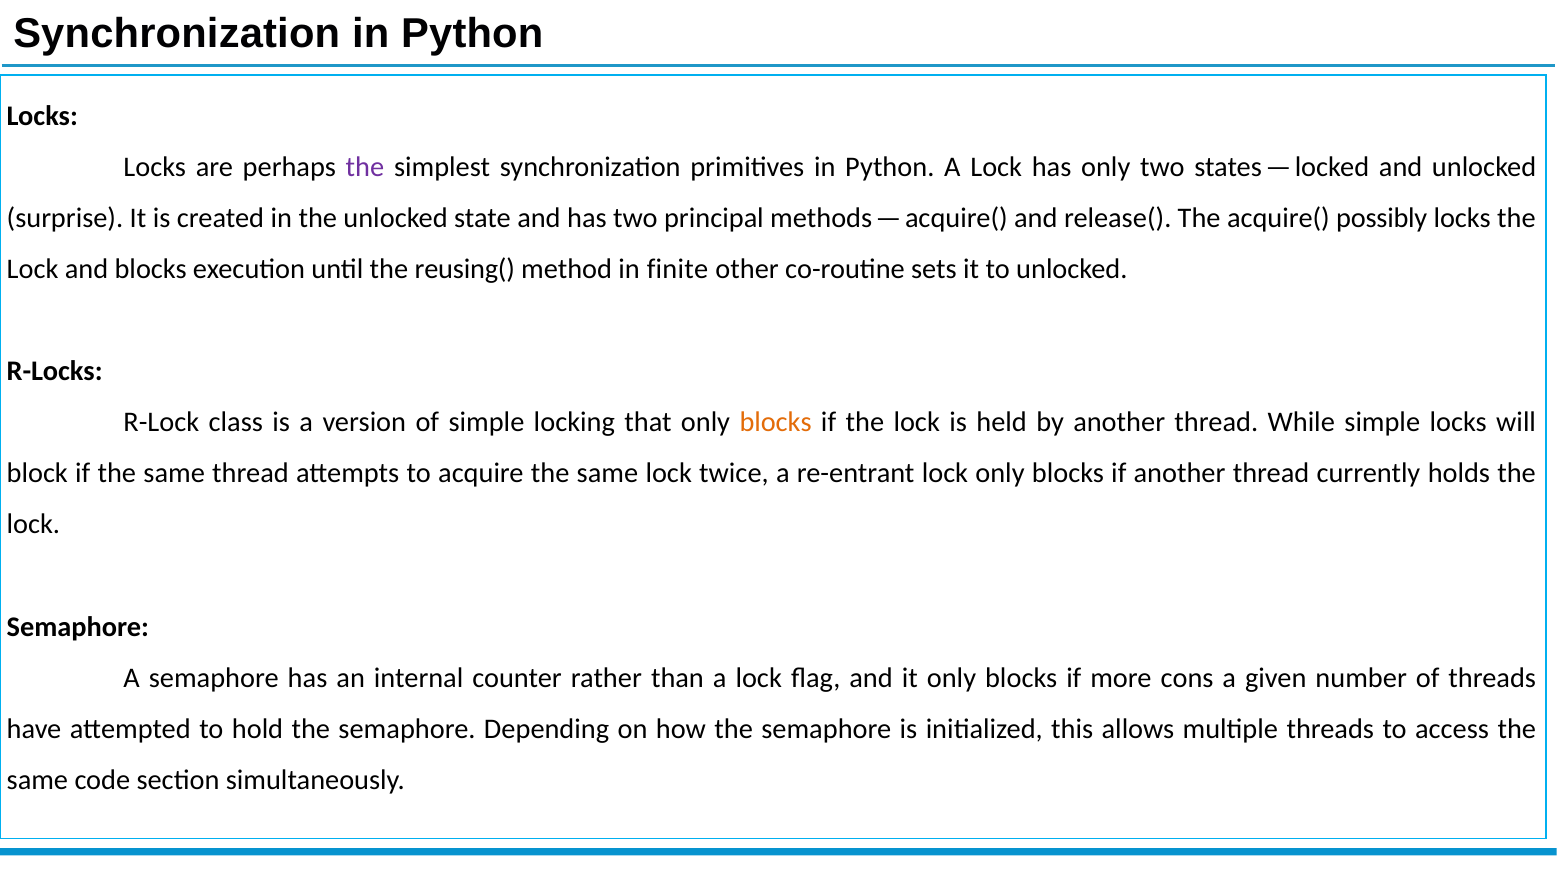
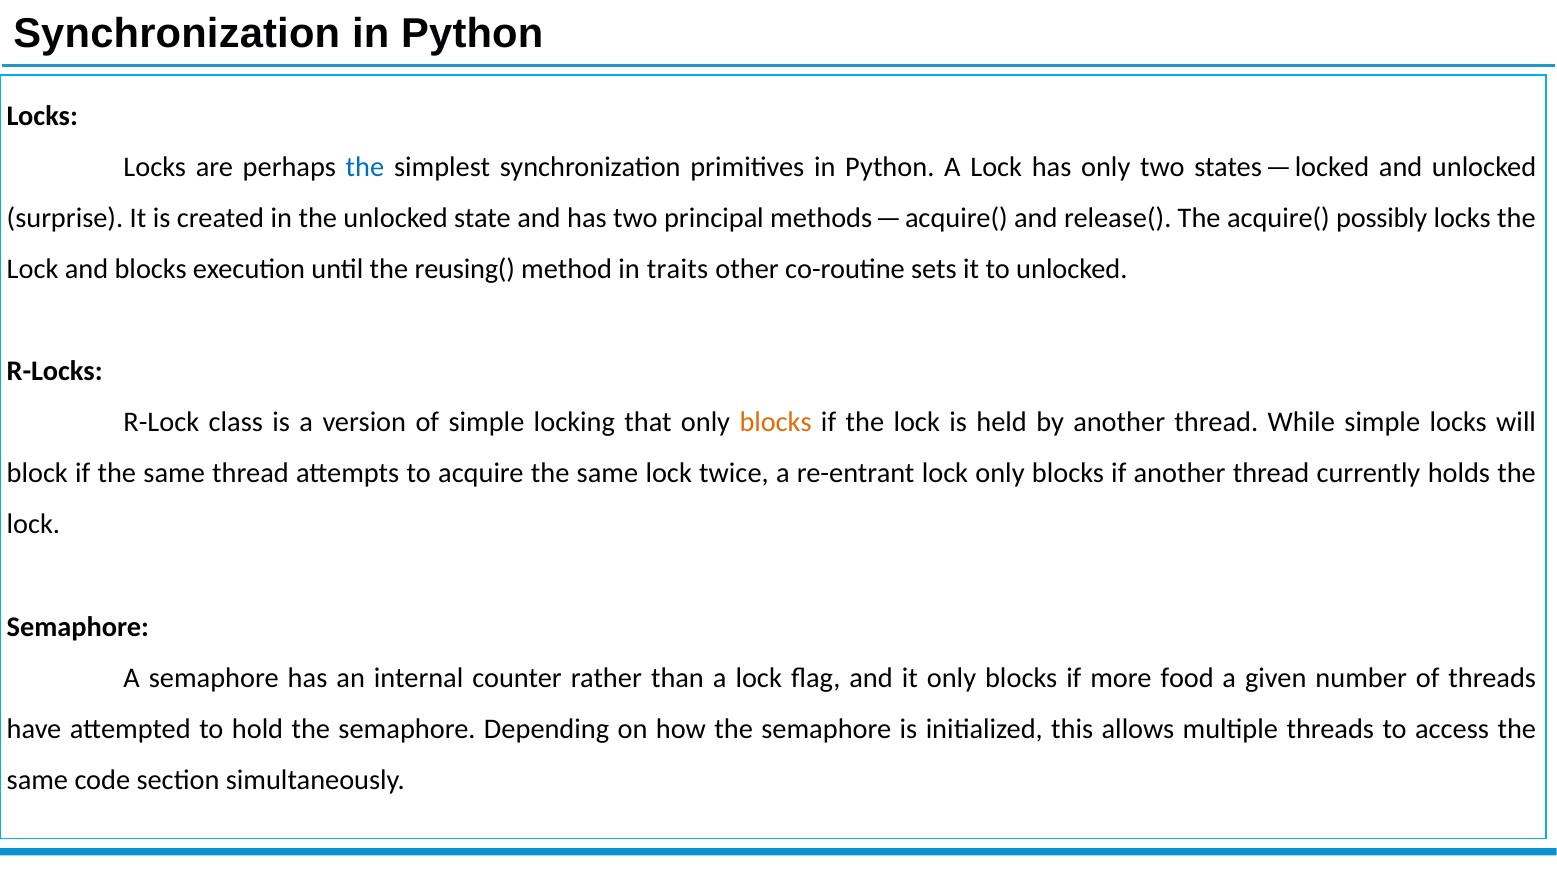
the colour: purple -> blue (365, 167)
finite: finite -> traits (678, 269)
cons: cons -> food (1187, 678)
